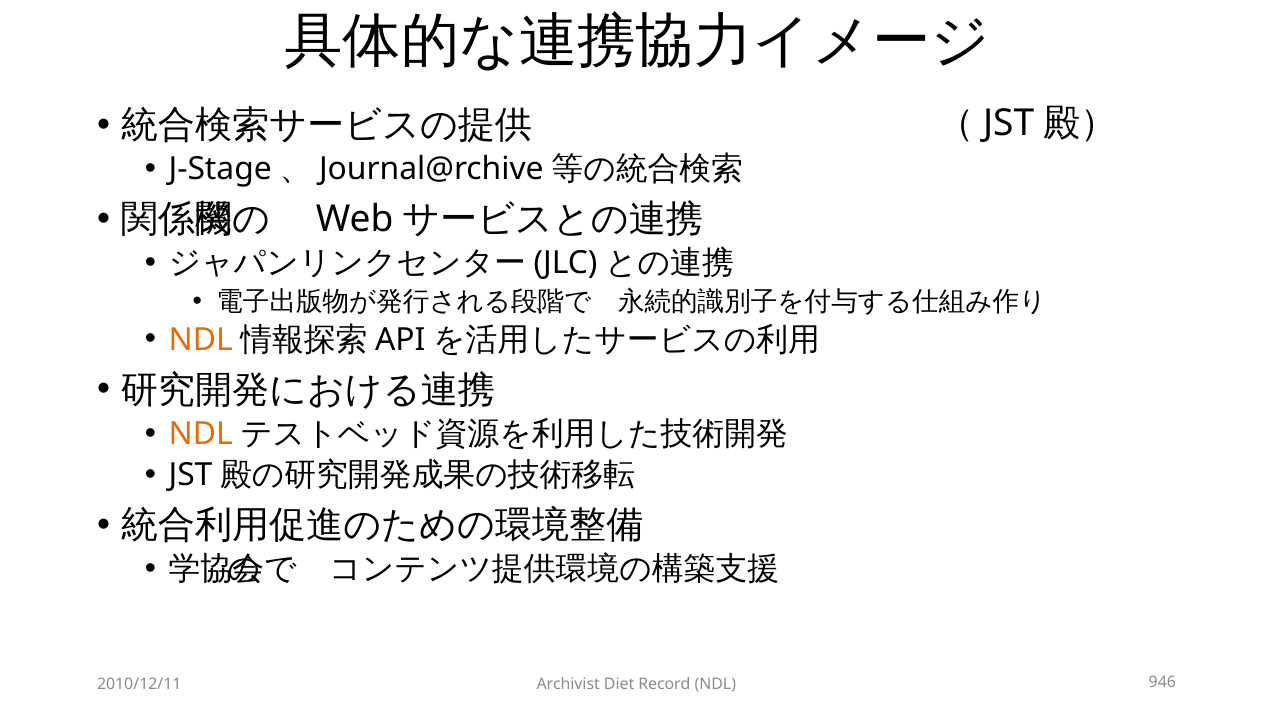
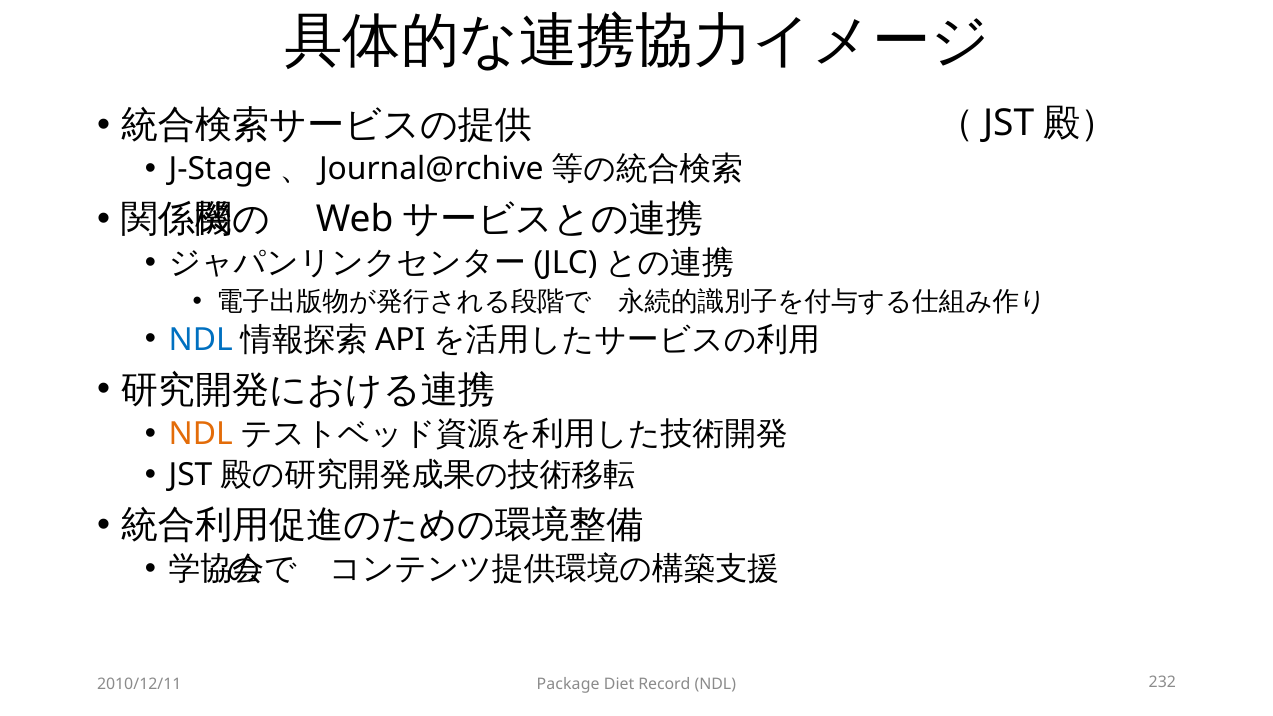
NDL colour: orange -> blue (201, 340)
Archivist: Archivist -> Package (568, 684)
946: 946 -> 232 (1162, 683)
